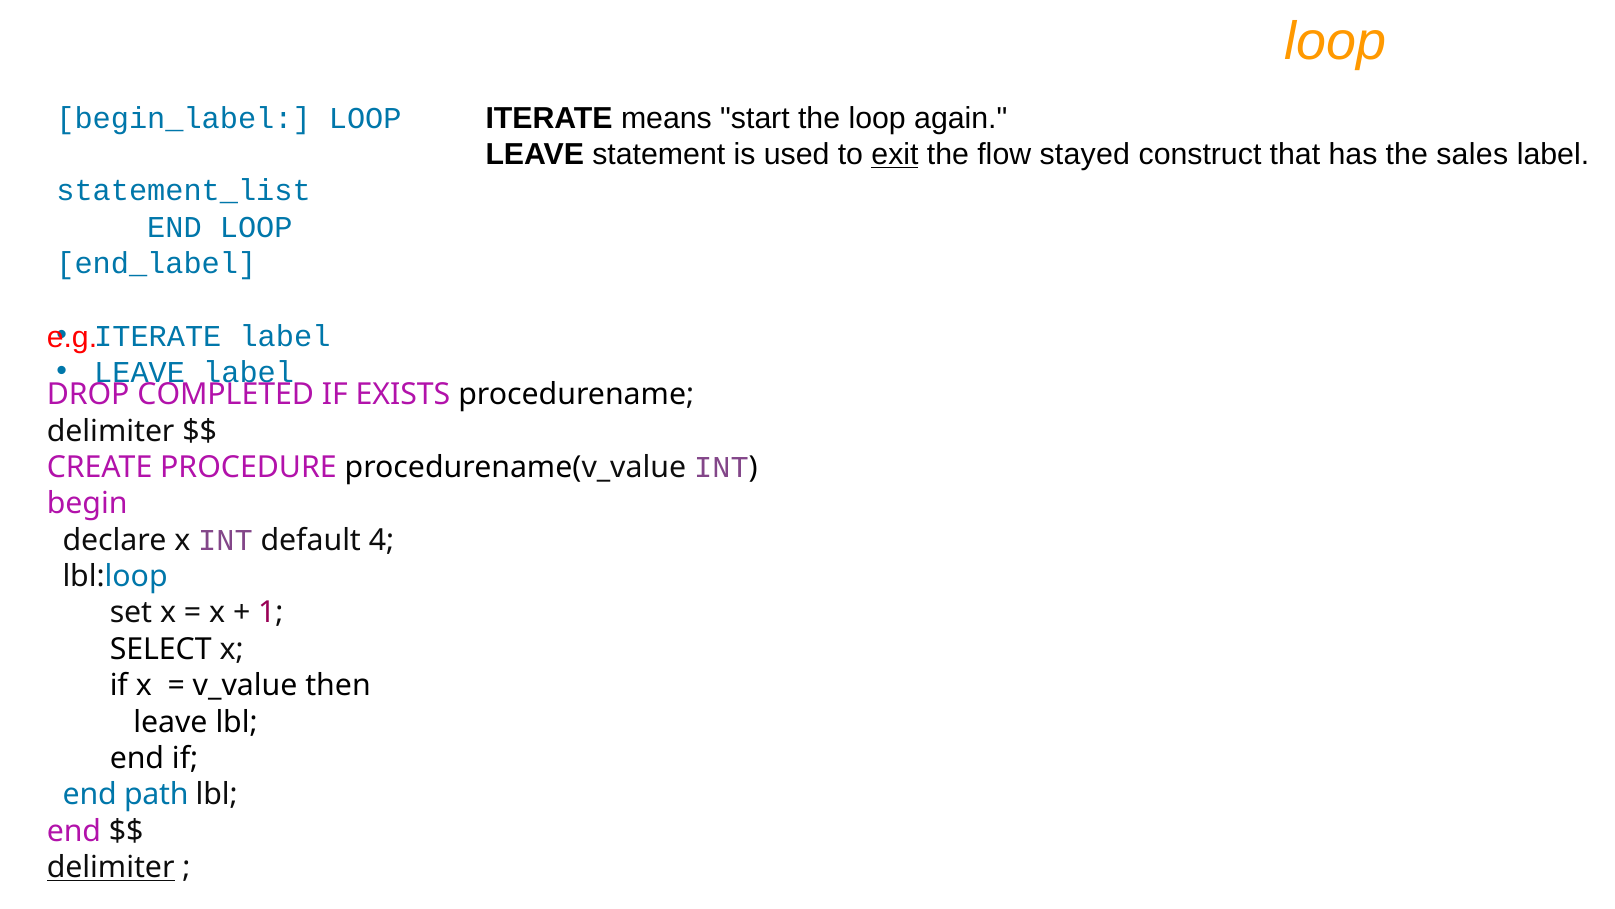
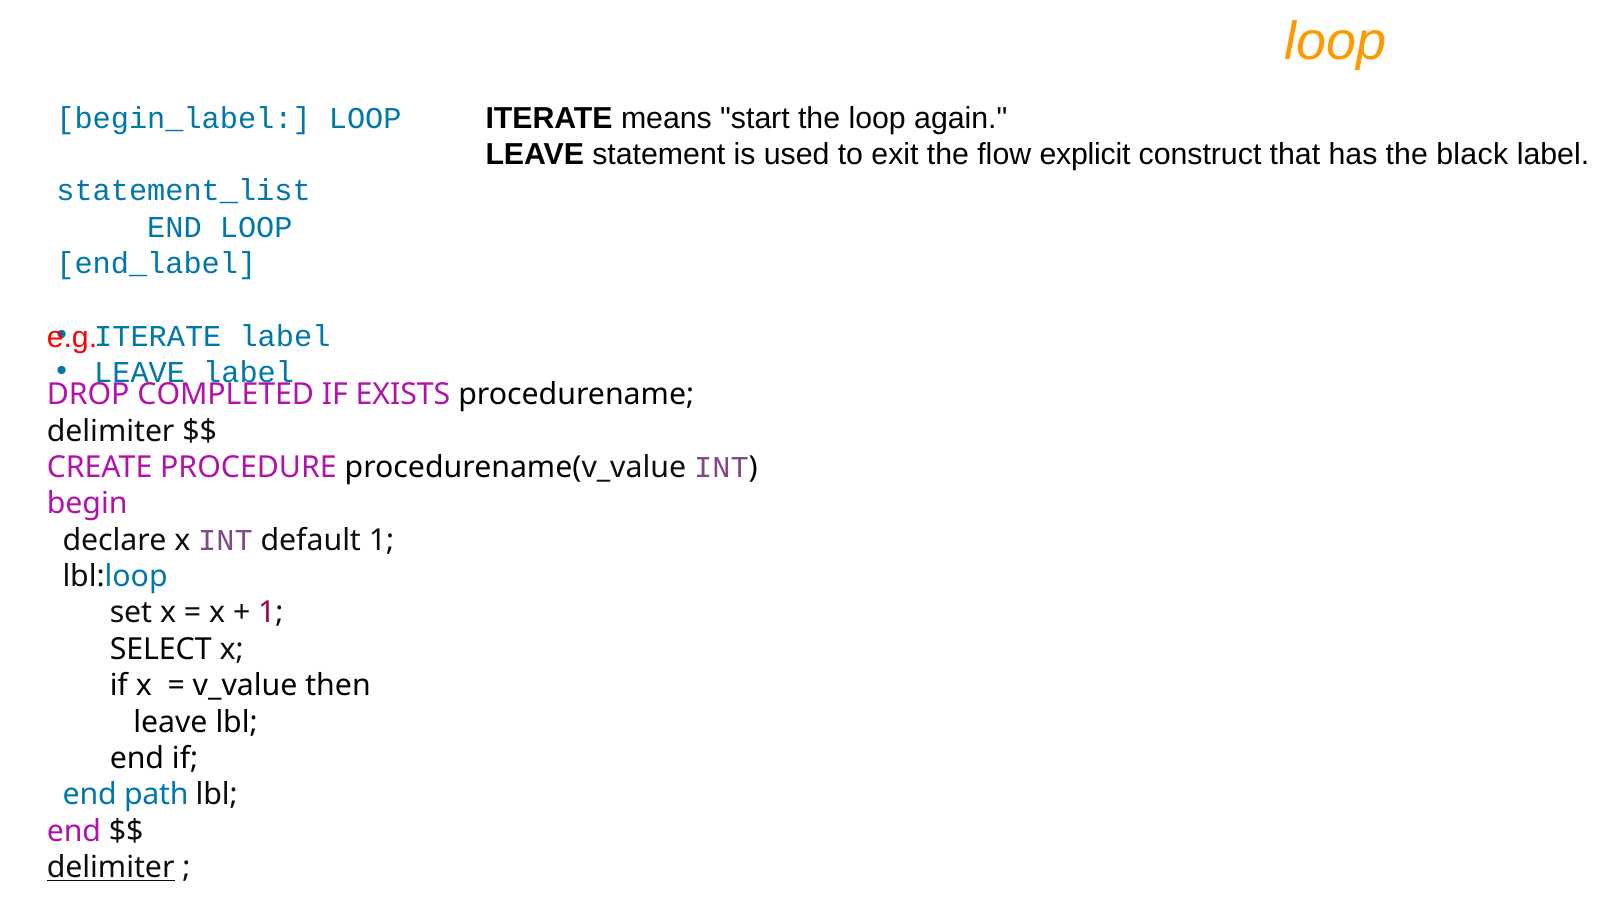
exit underline: present -> none (895, 154)
stayed: stayed -> explicit (1085, 154)
sales: sales -> black (1472, 154)
default 4: 4 -> 1 (382, 540)
